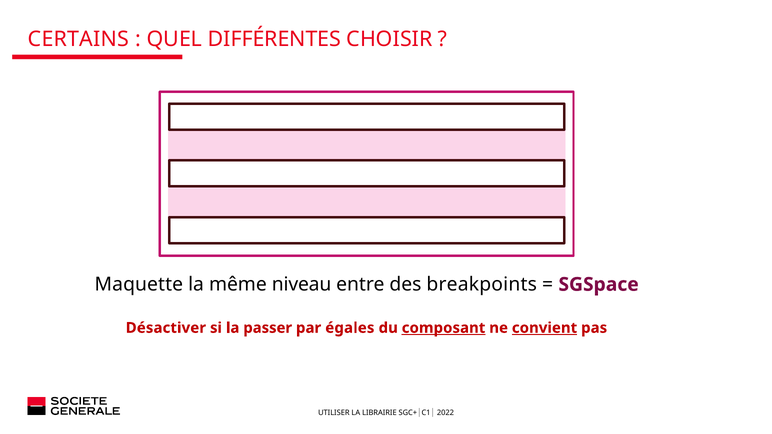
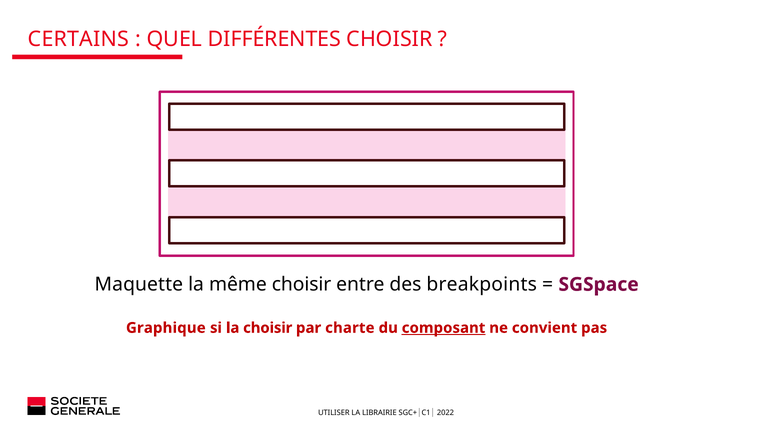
même niveau: niveau -> choisir (302, 285)
Désactiver: Désactiver -> Graphique (166, 328)
la passer: passer -> choisir (268, 328)
égales: égales -> charte (350, 328)
convient underline: present -> none (545, 328)
